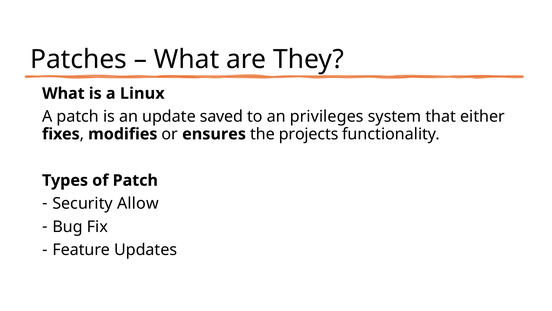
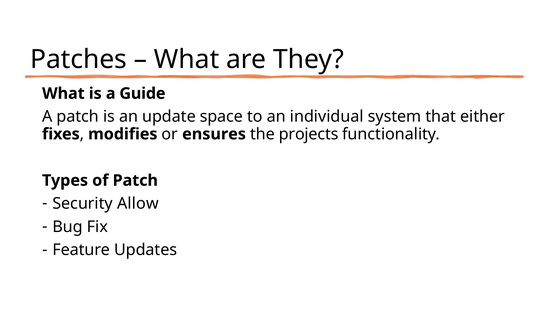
Linux: Linux -> Guide (142, 93)
saved: saved -> space (221, 116)
privileges: privileges -> individual (327, 116)
